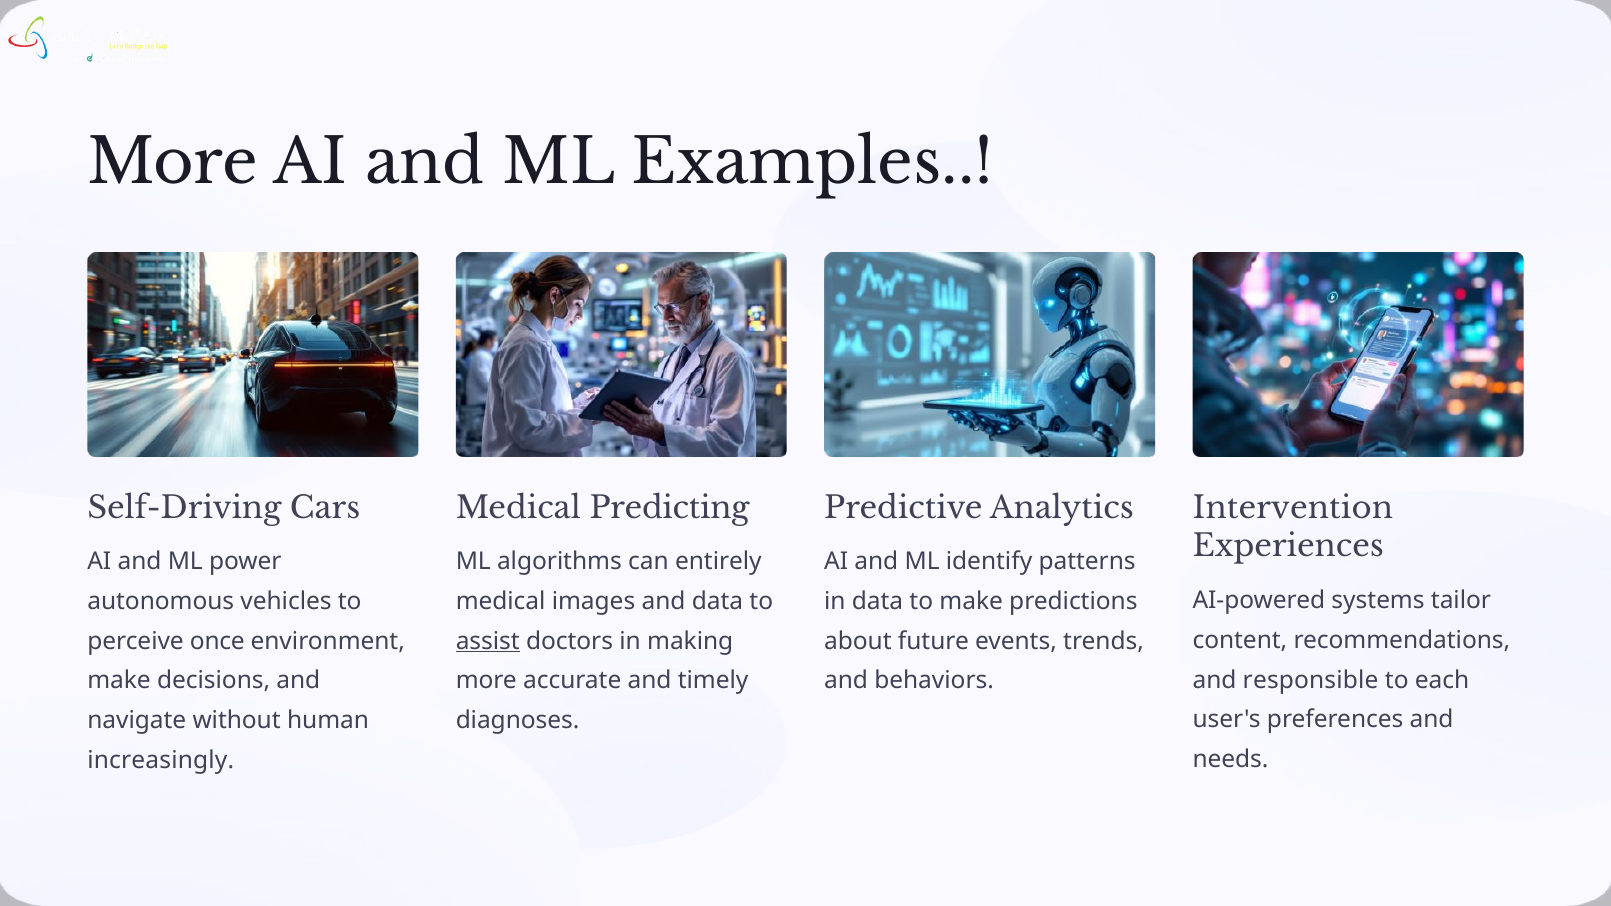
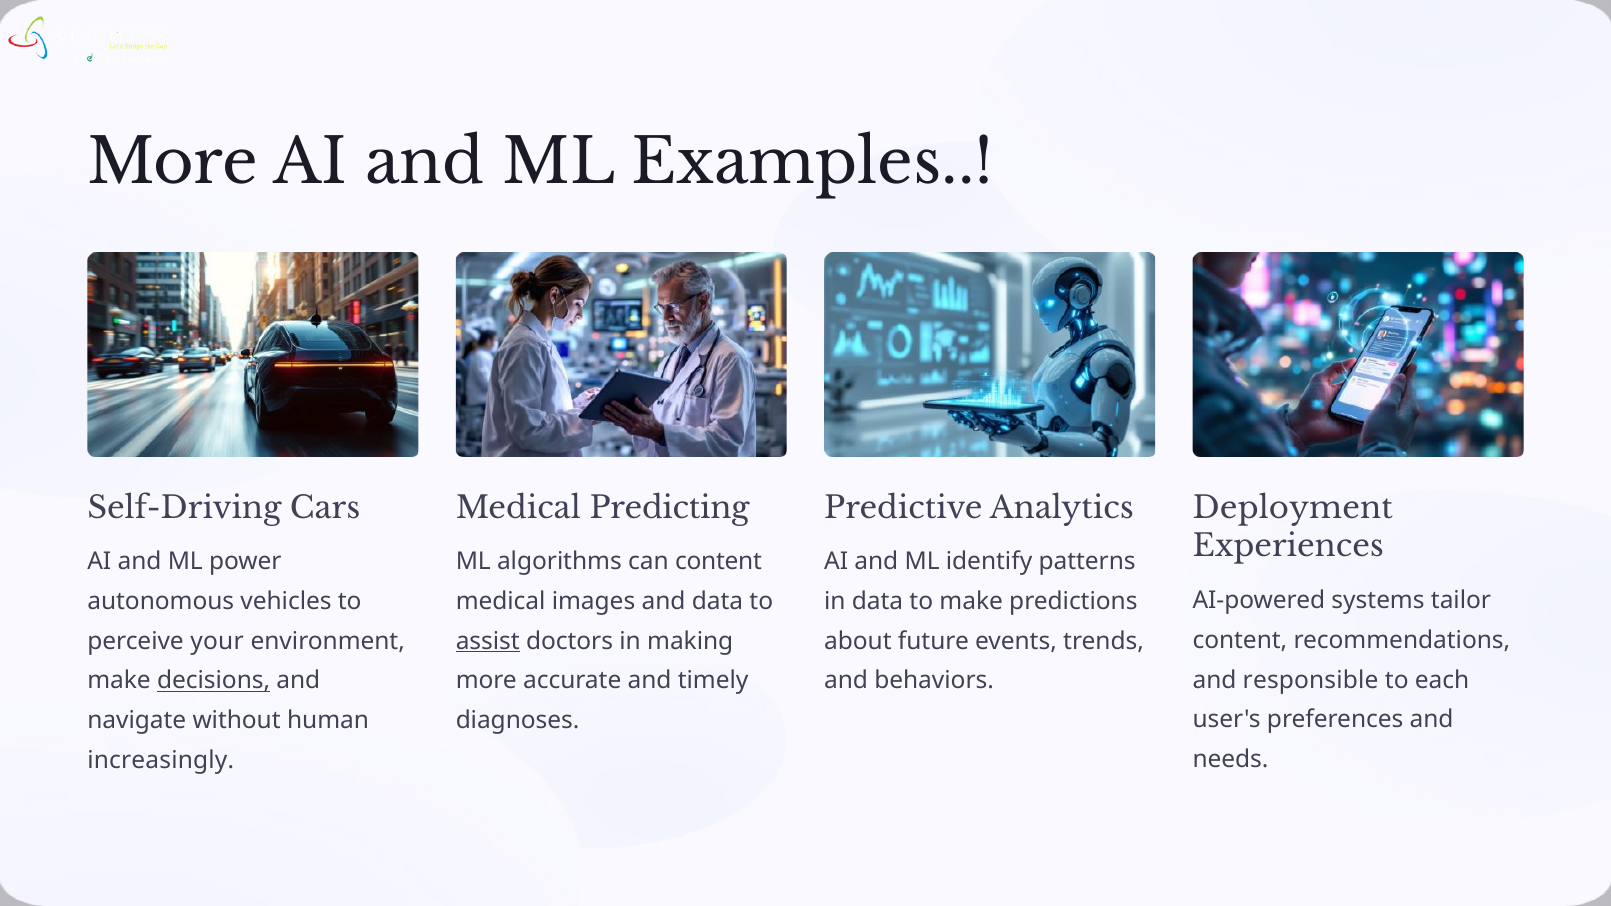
Intervention: Intervention -> Deployment (1293, 509)
can entirely: entirely -> content (719, 561)
once: once -> your (217, 641)
decisions underline: none -> present (214, 681)
